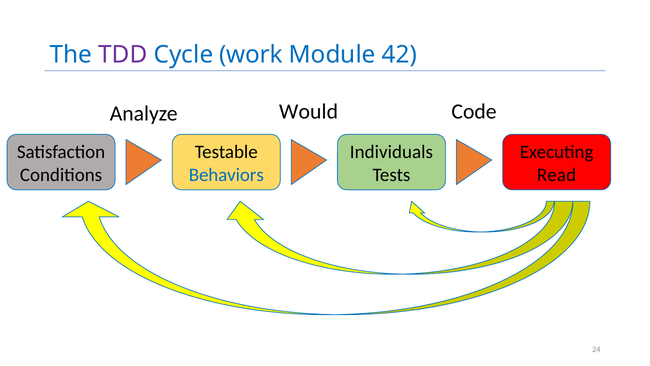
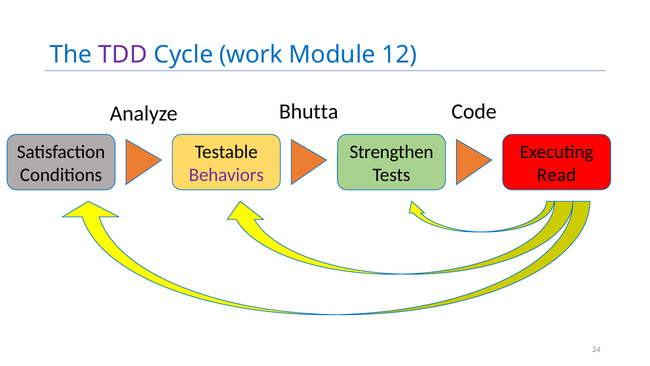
42: 42 -> 12 (400, 55)
Would: Would -> Bhutta (309, 111)
Individuals: Individuals -> Strengthen (392, 152)
Behaviors colour: blue -> purple (226, 175)
